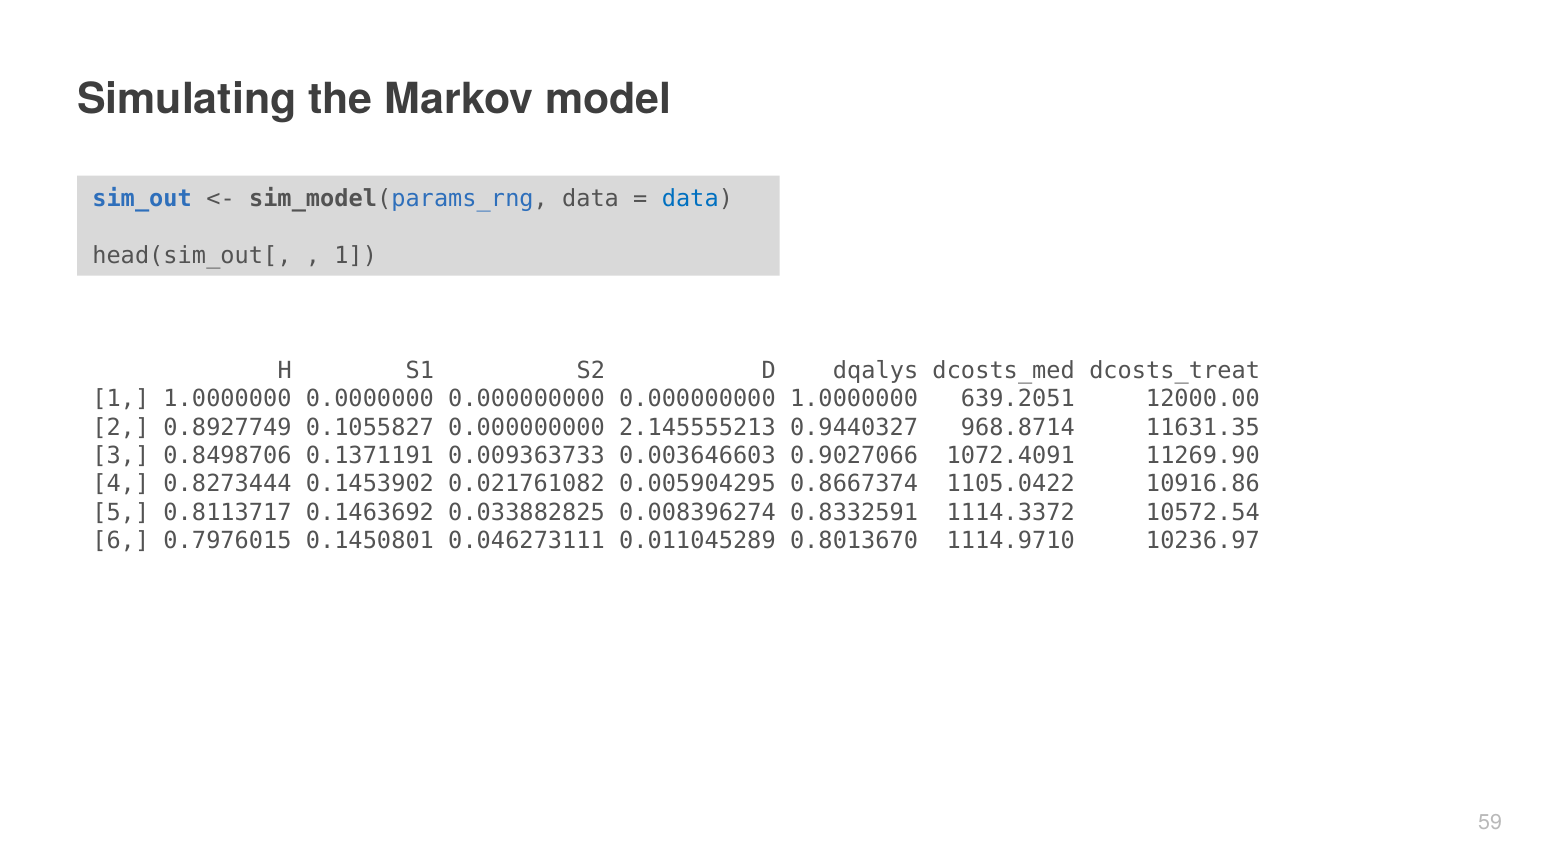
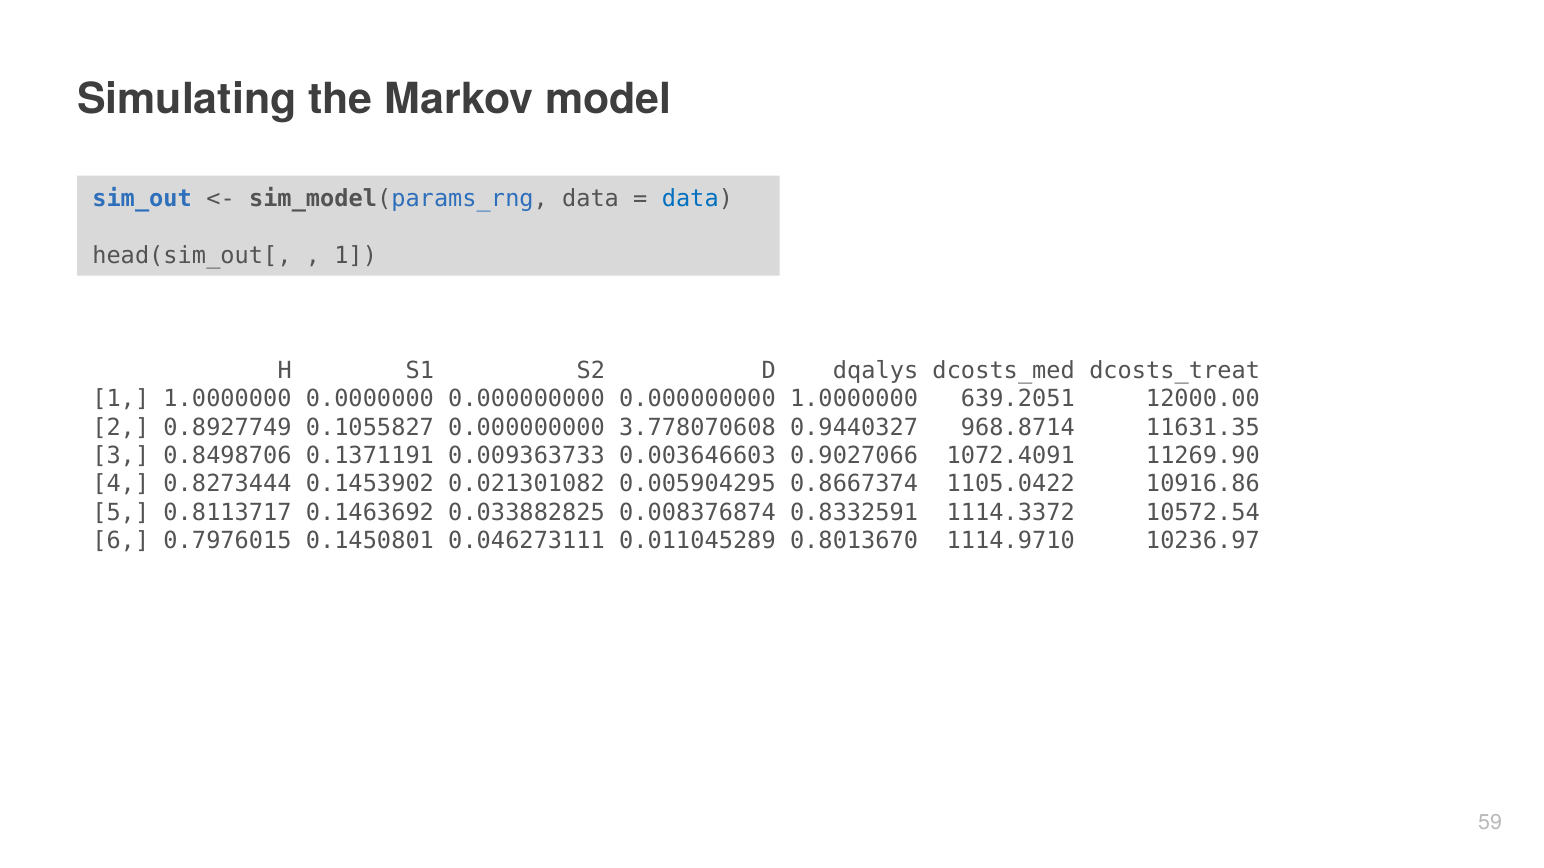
2.145555213: 2.145555213 -> 3.778070608 (697, 428)
0.021761082: 0.021761082 -> 0.021301082 (526, 484)
0.008396274: 0.008396274 -> 0.008376874 (697, 513)
